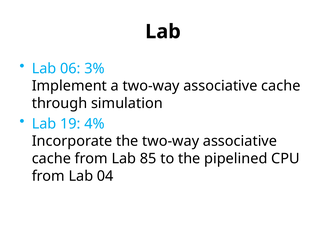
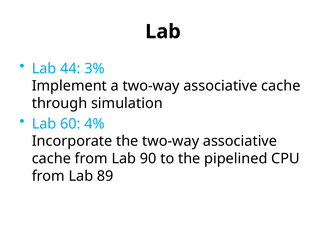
06: 06 -> 44 (70, 68)
19: 19 -> 60 (70, 123)
85: 85 -> 90 (148, 158)
04: 04 -> 89 (105, 176)
